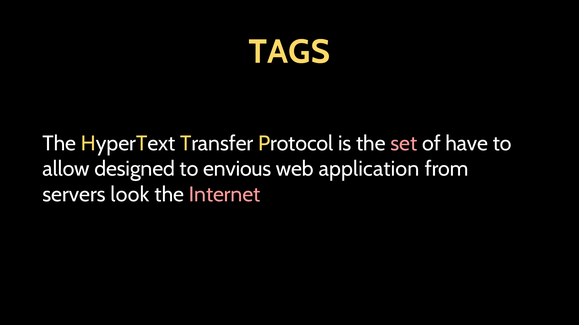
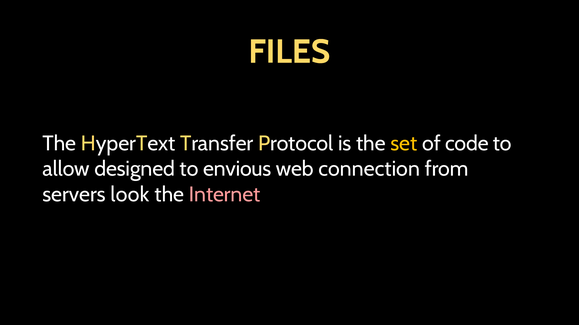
TAGS: TAGS -> FILES (289, 52)
set colour: pink -> yellow (404, 144)
have: have -> code (467, 144)
application: application -> connection (369, 169)
